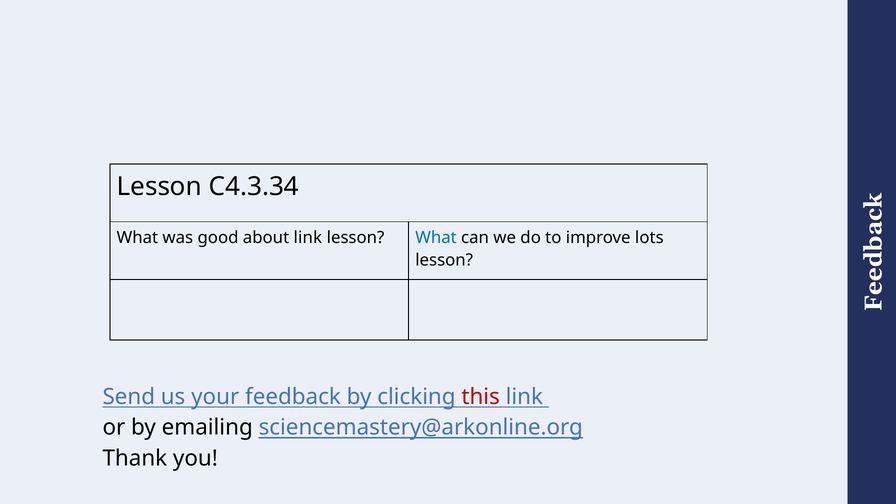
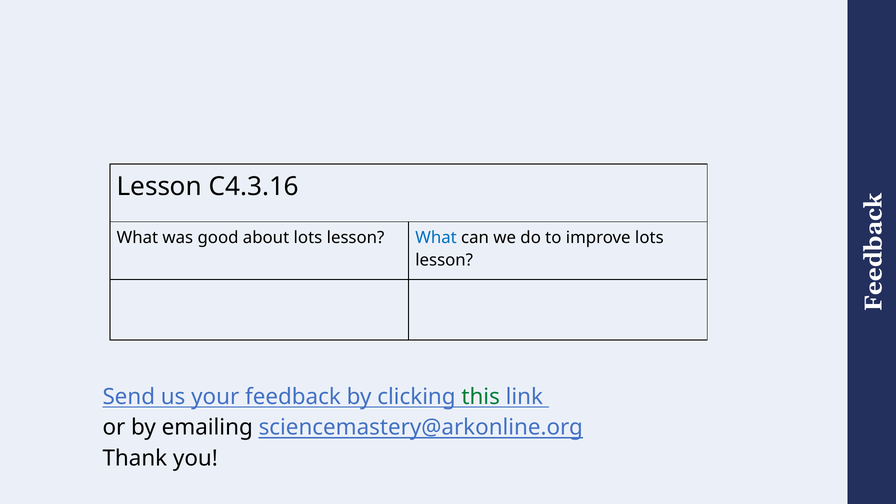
C4.3.34: C4.3.34 -> C4.3.16 (254, 187)
about link: link -> lots (308, 237)
this colour: red -> green (481, 397)
